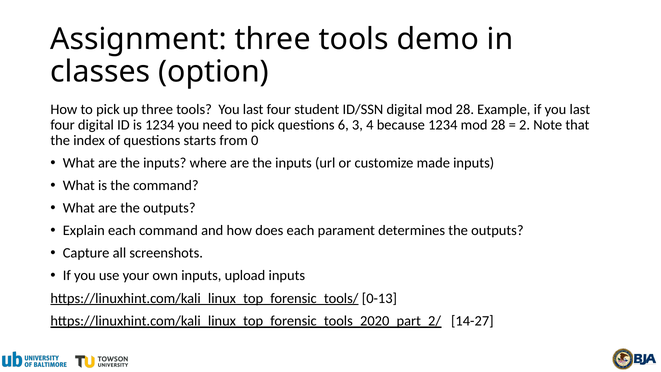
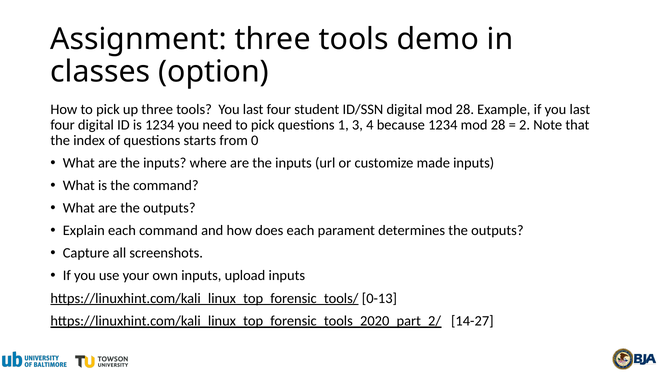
6: 6 -> 1 (343, 125)
